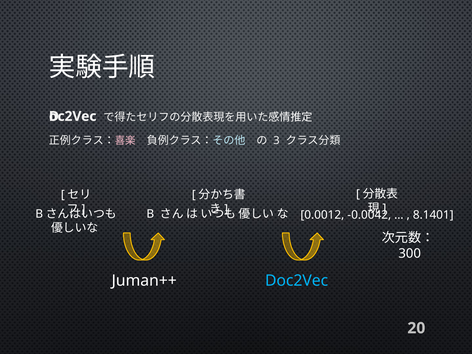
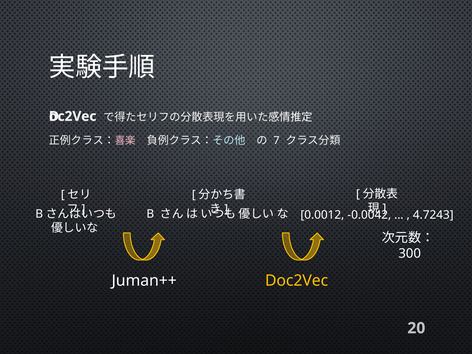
3: 3 -> 7 (276, 140)
8.1401: 8.1401 -> 4.7243 (433, 215)
Doc2Vec colour: light blue -> yellow (297, 281)
